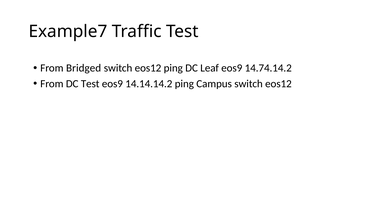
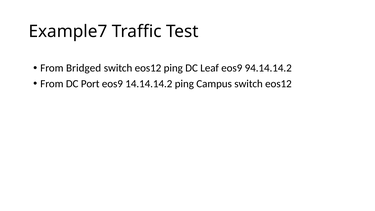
14.74.14.2: 14.74.14.2 -> 94.14.14.2 (268, 68)
DC Test: Test -> Port (90, 84)
